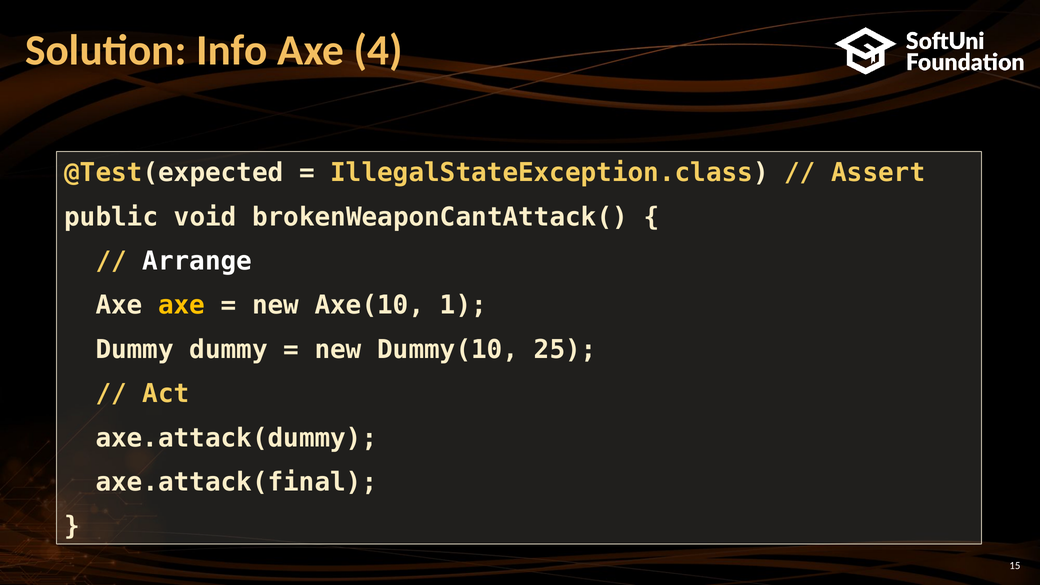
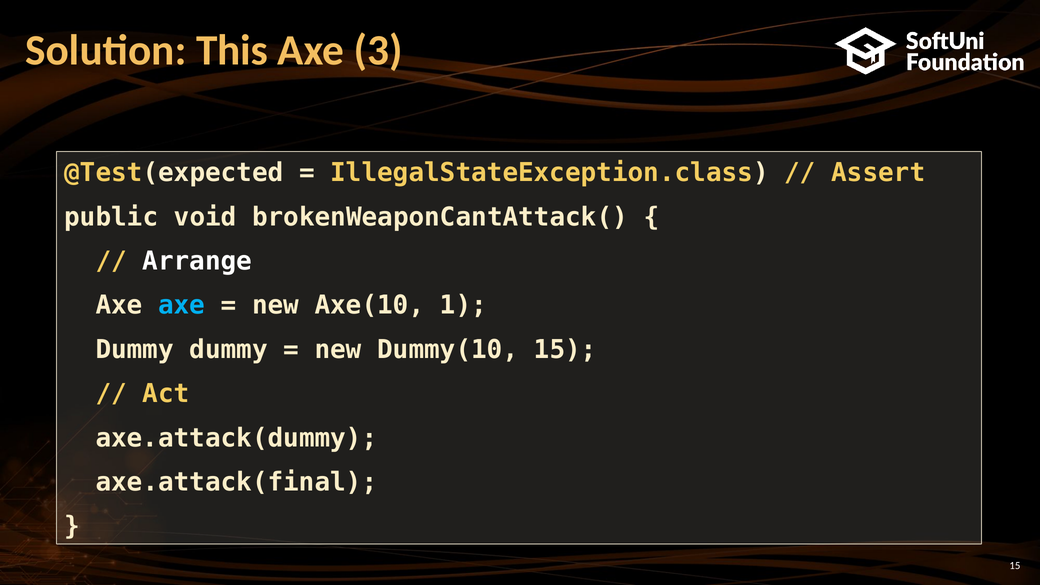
Info: Info -> This (232, 51)
4: 4 -> 3 (378, 51)
axe colour: yellow -> light blue (182, 305)
Dummy(10 25: 25 -> 15 (565, 350)
